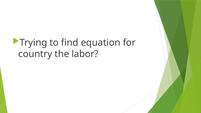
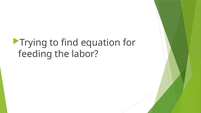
country: country -> feeding (35, 54)
